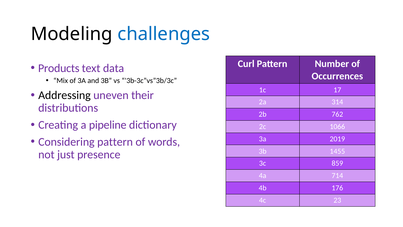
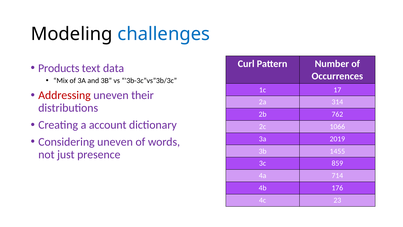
Addressing colour: black -> red (64, 95)
pipeline: pipeline -> account (108, 125)
Considering pattern: pattern -> uneven (115, 142)
